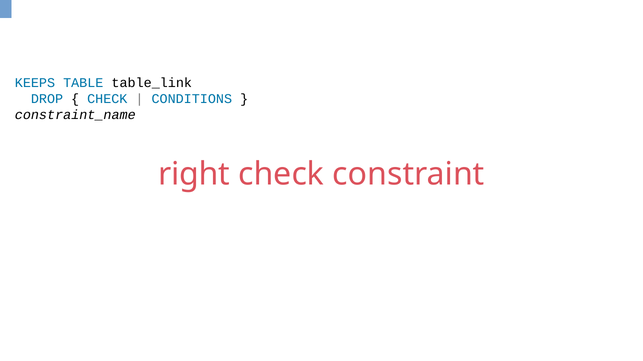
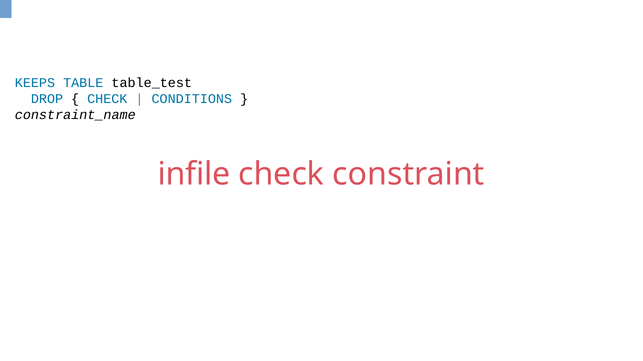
table_link: table_link -> table_test (152, 83)
right: right -> infile (194, 174)
